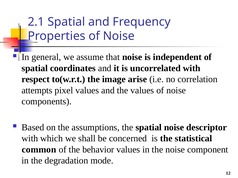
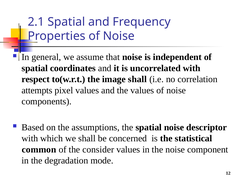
image arise: arise -> shall (137, 80)
behavior: behavior -> consider (98, 150)
